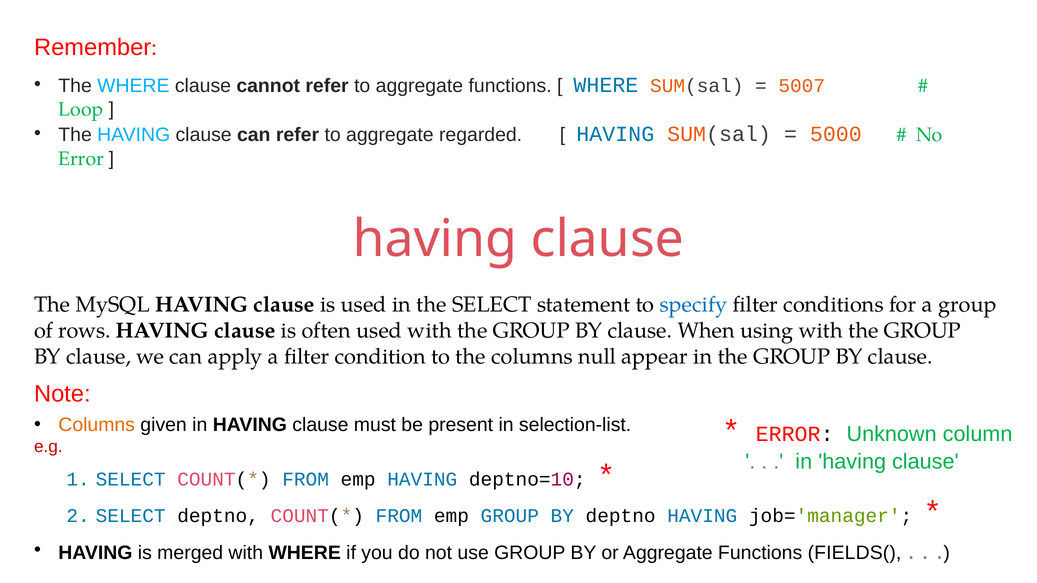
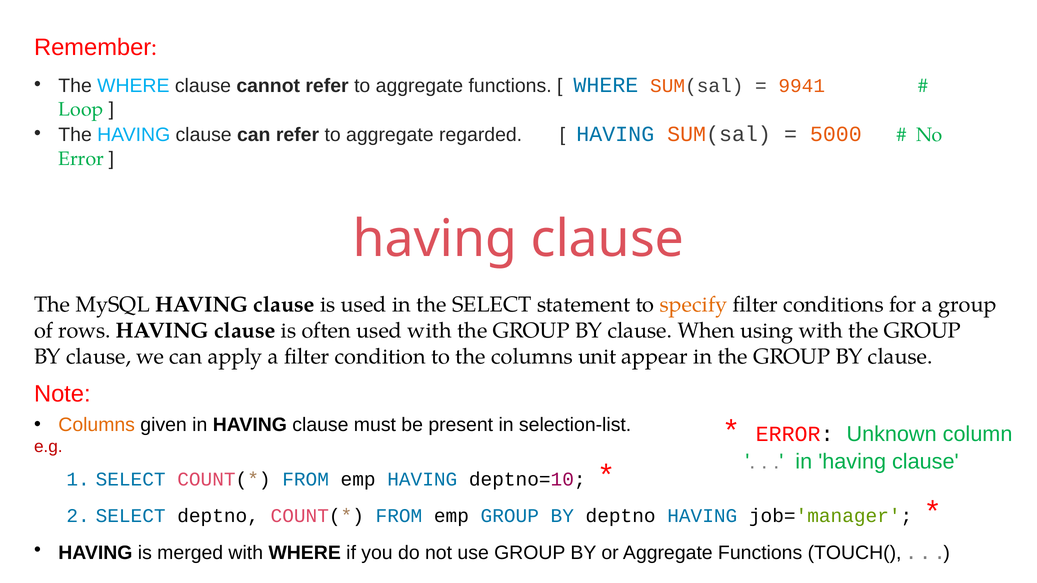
5007: 5007 -> 9941 (802, 86)
specify colour: blue -> orange (693, 305)
null: null -> unit (597, 357)
FIELDS(: FIELDS( -> TOUCH( (855, 553)
